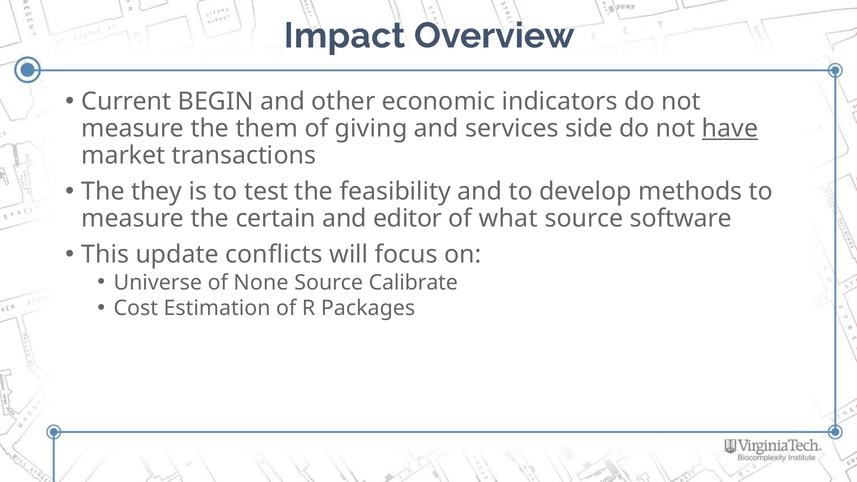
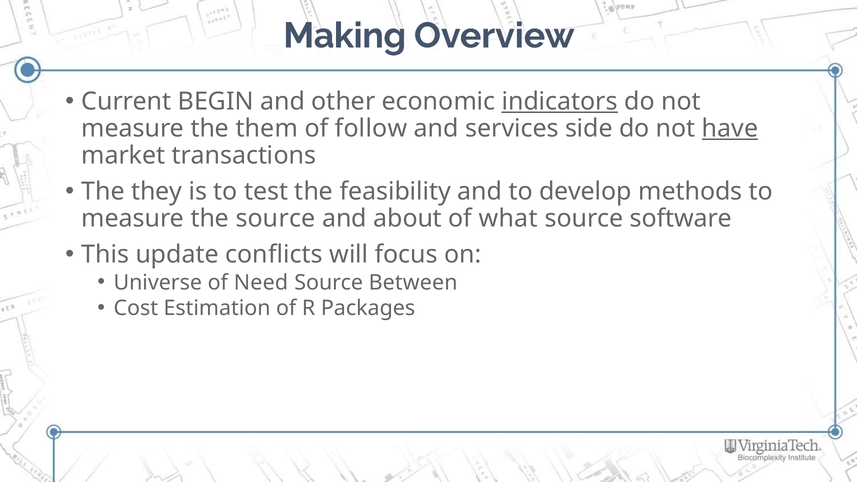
Impact: Impact -> Making (345, 36)
indicators underline: none -> present (560, 102)
giving: giving -> follow (371, 129)
the certain: certain -> source (275, 219)
editor: editor -> about (408, 219)
None: None -> Need (261, 283)
Calibrate: Calibrate -> Between (413, 283)
